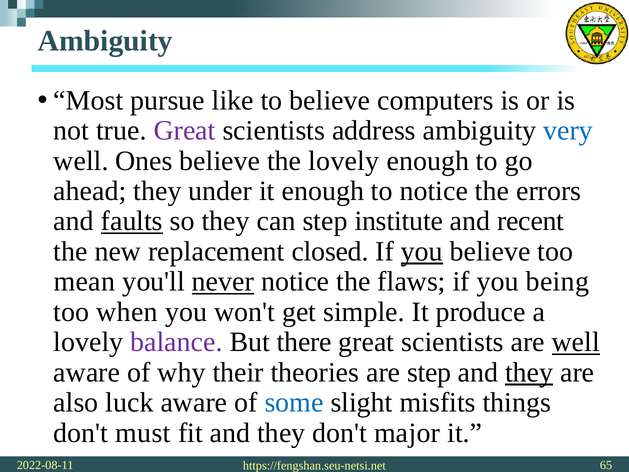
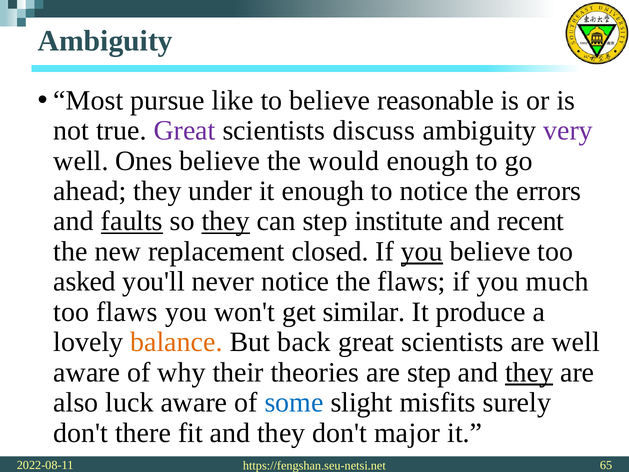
computers: computers -> reasonable (436, 100)
address: address -> discuss (374, 130)
very colour: blue -> purple (568, 130)
the lovely: lovely -> would (344, 161)
they underline: none -> present (226, 221)
mean: mean -> asked (85, 282)
never underline: present -> none (223, 282)
being: being -> much (557, 282)
too when: when -> flaws (127, 312)
simple: simple -> similar (364, 312)
balance colour: purple -> orange (176, 342)
there: there -> back (304, 342)
well underline: present -> none (576, 342)
things: things -> surely (517, 402)
must: must -> there (143, 433)
